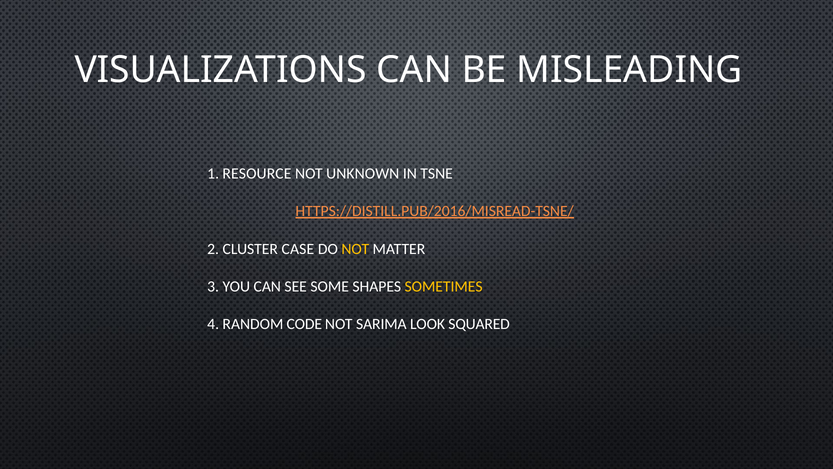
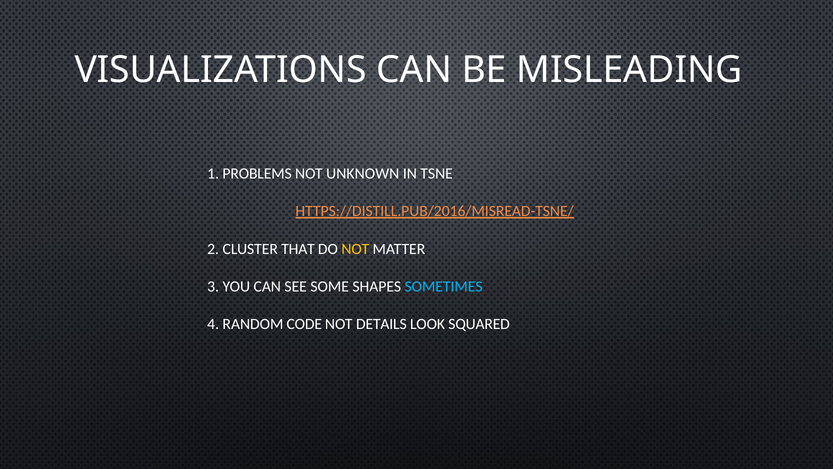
RESOURCE: RESOURCE -> PROBLEMS (257, 173)
CASE: CASE -> THAT (298, 249)
SOMETIMES colour: yellow -> light blue (444, 286)
SARIMA: SARIMA -> DETAILS (381, 324)
